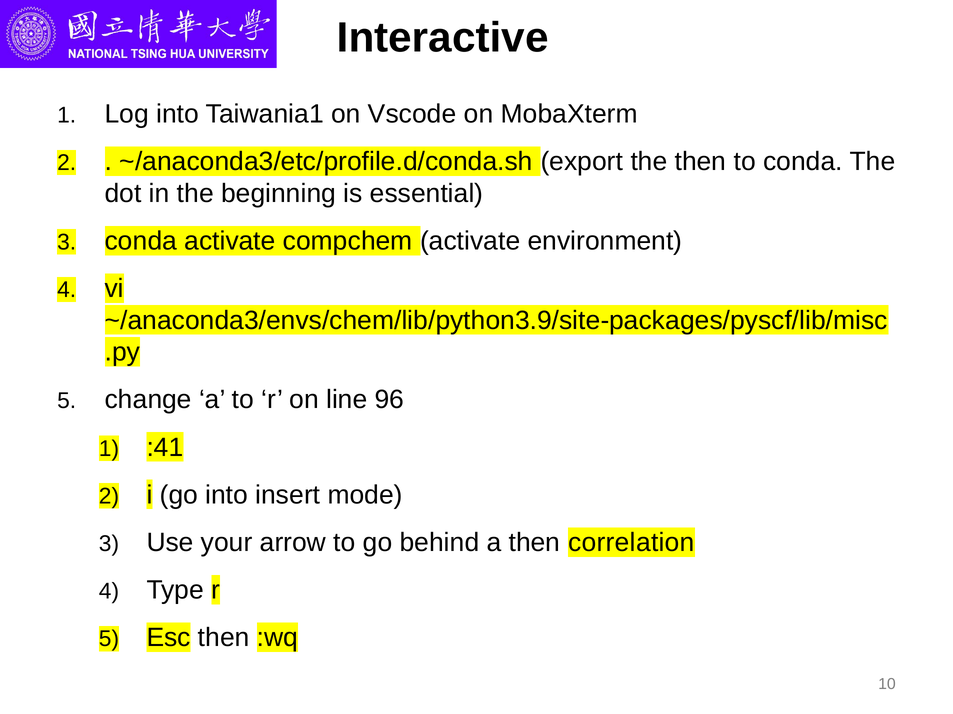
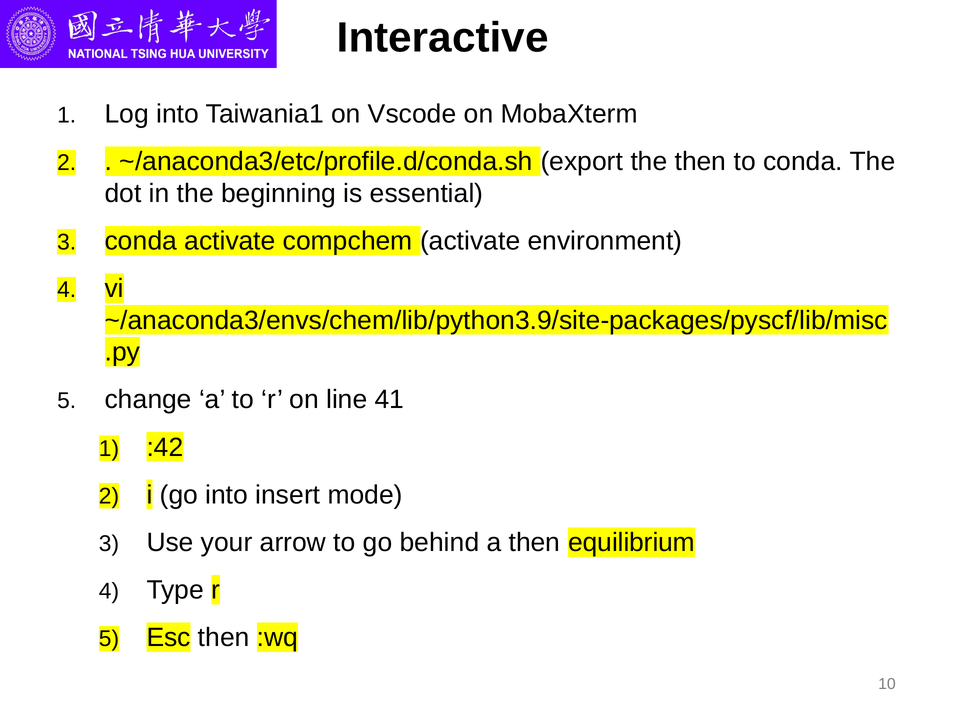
96: 96 -> 41 (389, 400)
:41: :41 -> :42 (165, 448)
correlation: correlation -> equilibrium (632, 543)
